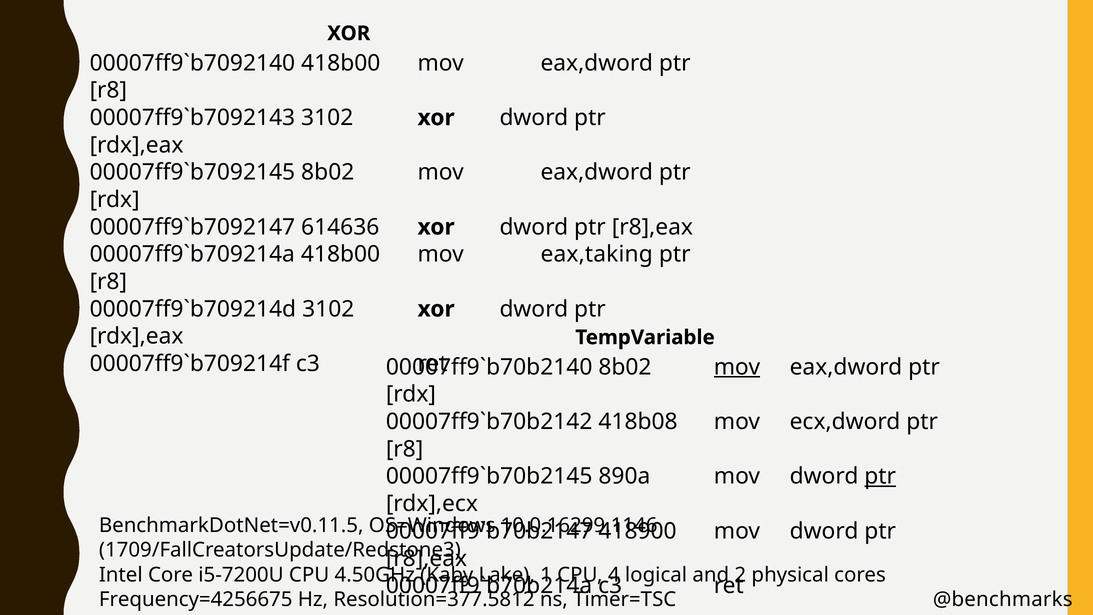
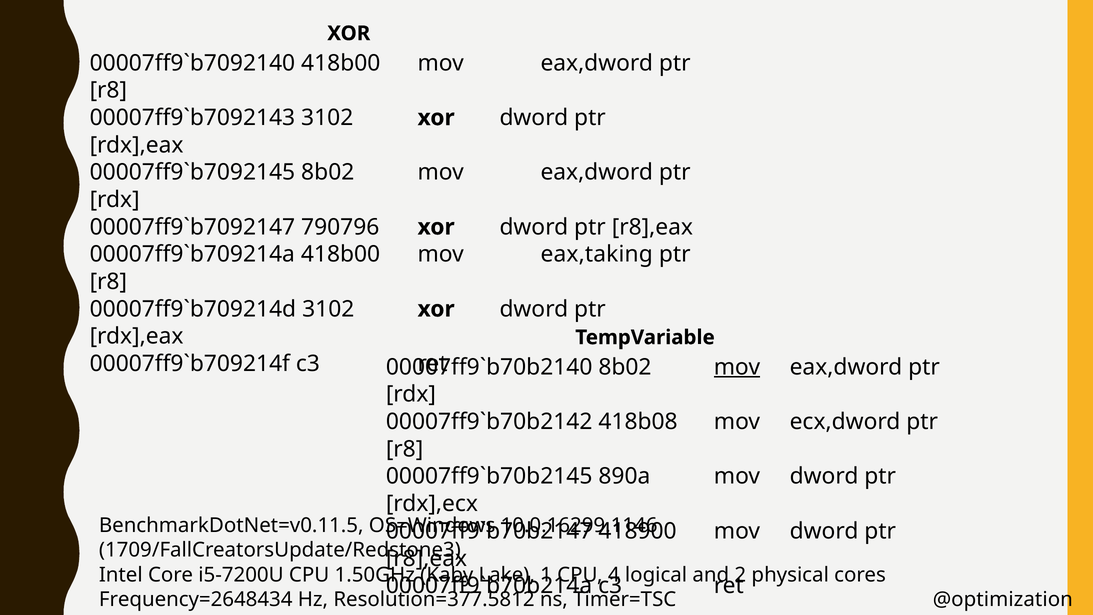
614636: 614636 -> 790796 (340, 227)
ptr underline: present -> none (880, 476)
4.50GHz: 4.50GHz -> 1.50GHz (375, 575)
Frequency=4256675: Frequency=4256675 -> Frequency=2648434 (196, 599)
@benchmarks: @benchmarks -> @optimization (1003, 599)
